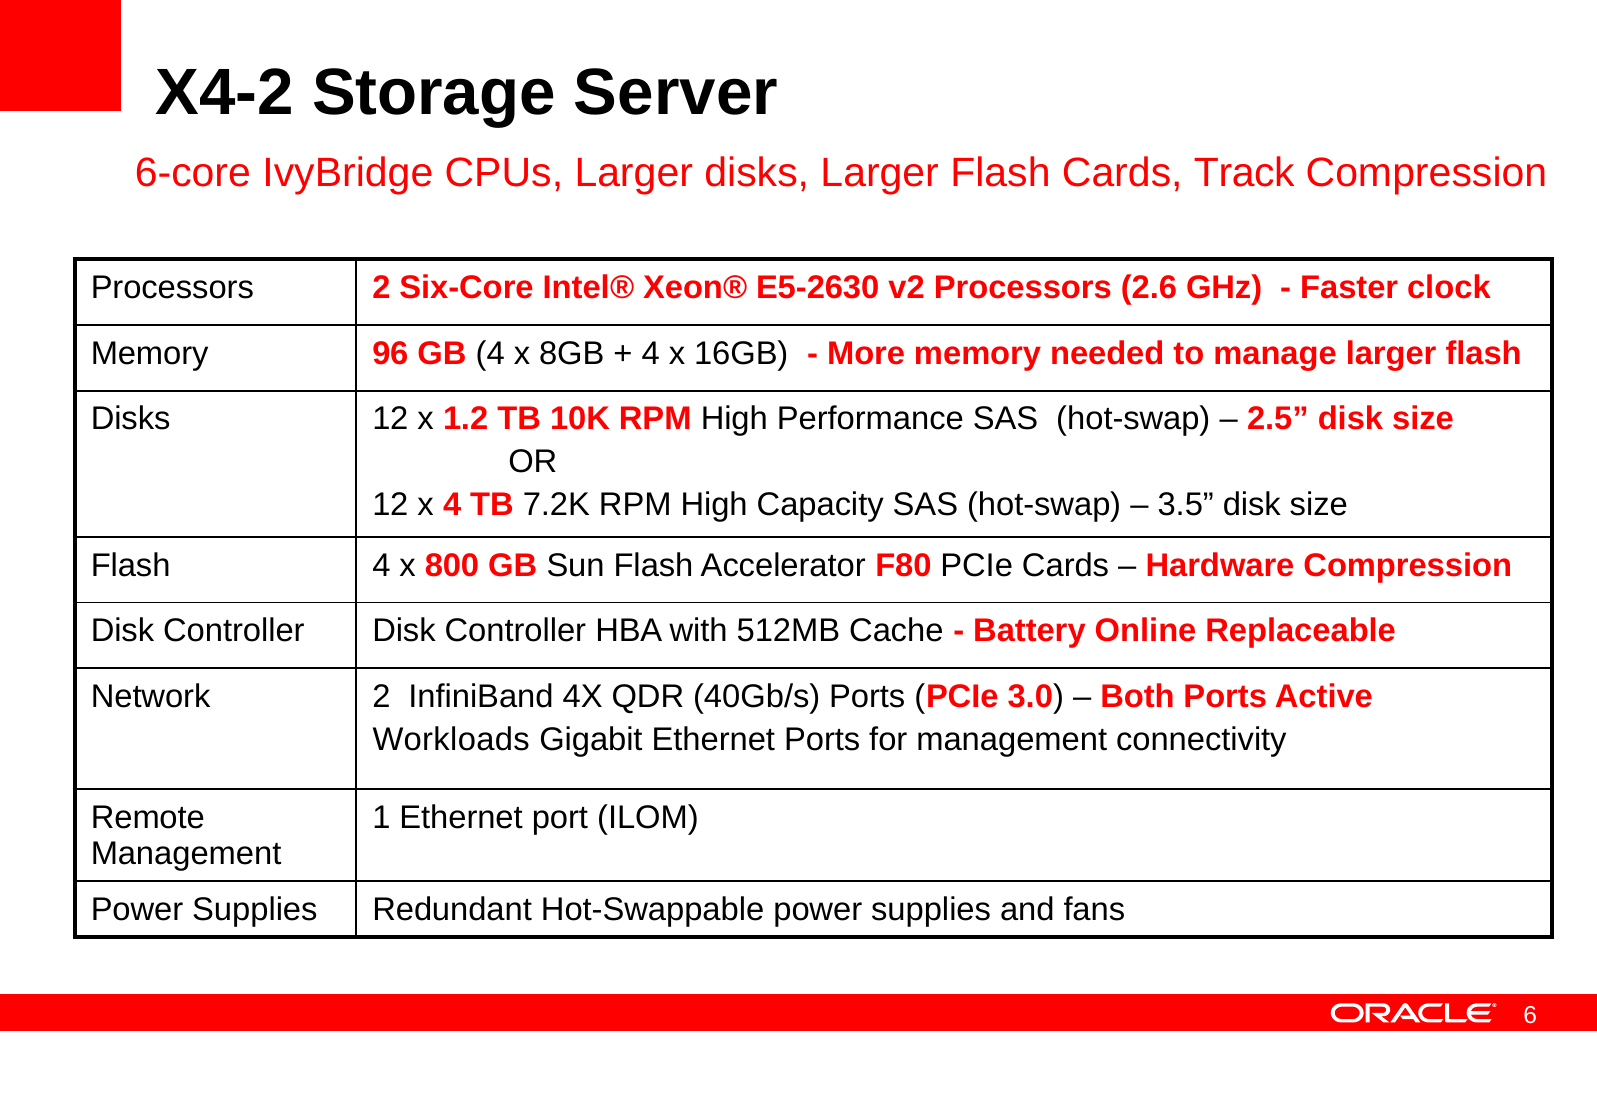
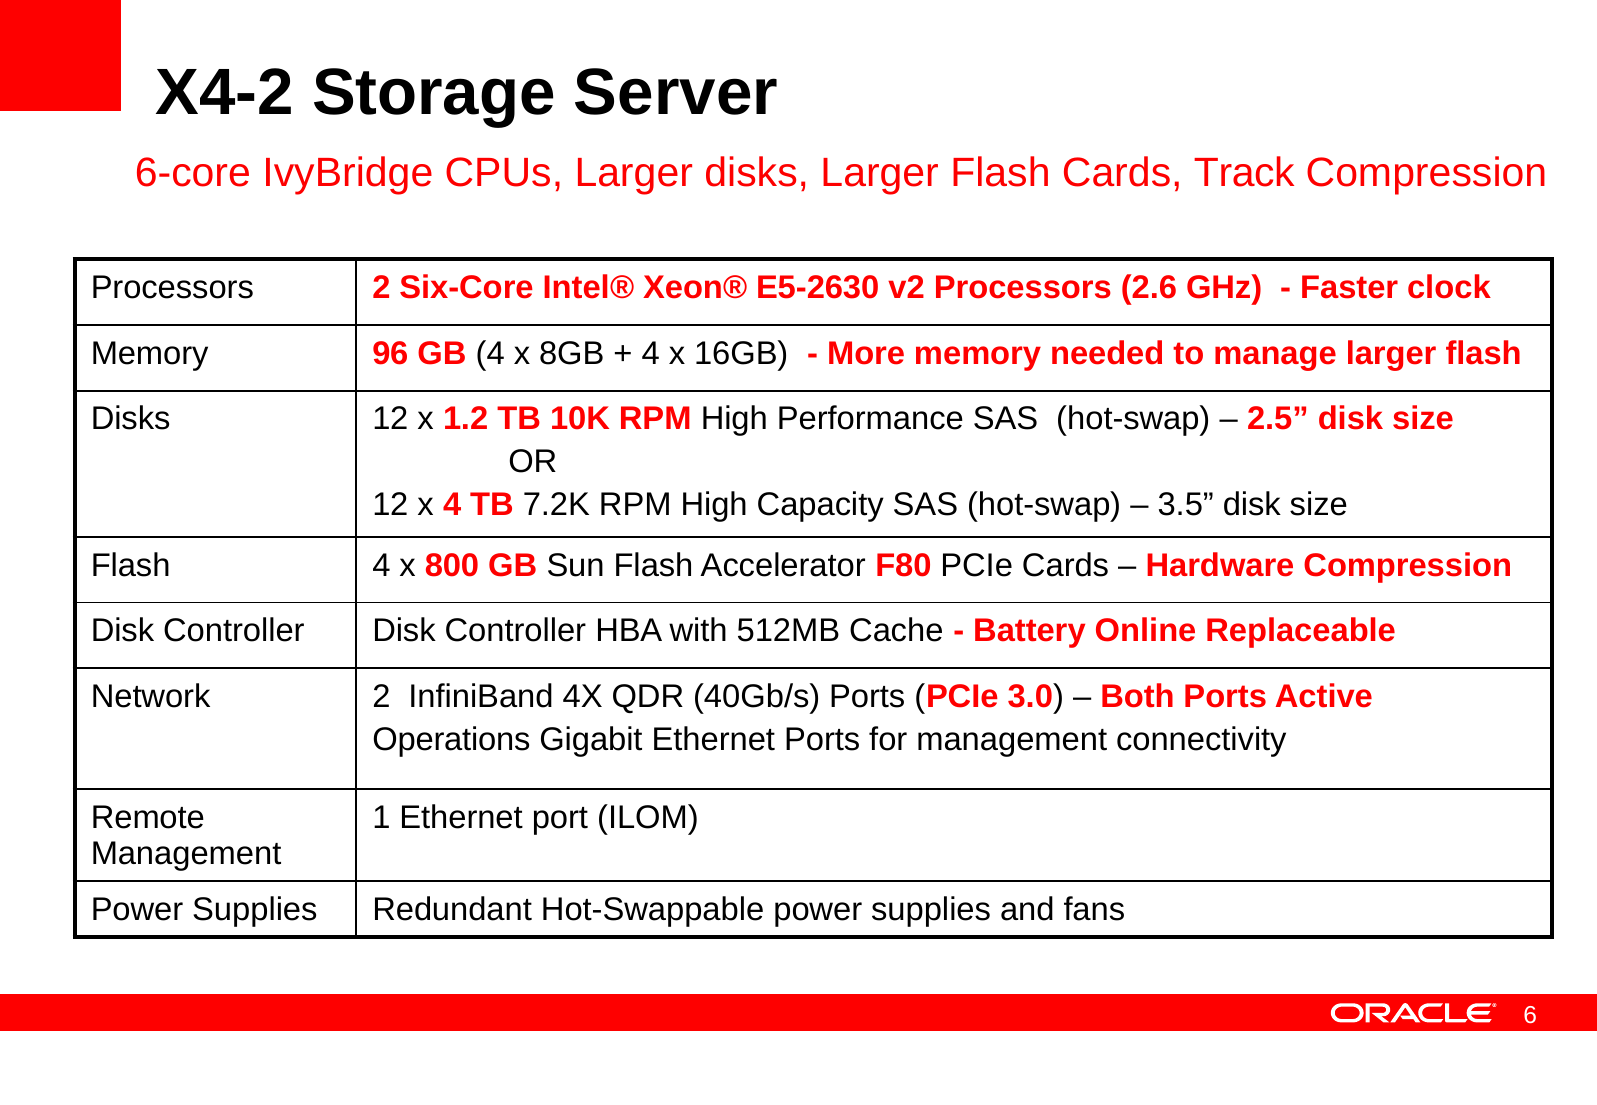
Workloads: Workloads -> Operations (451, 740)
